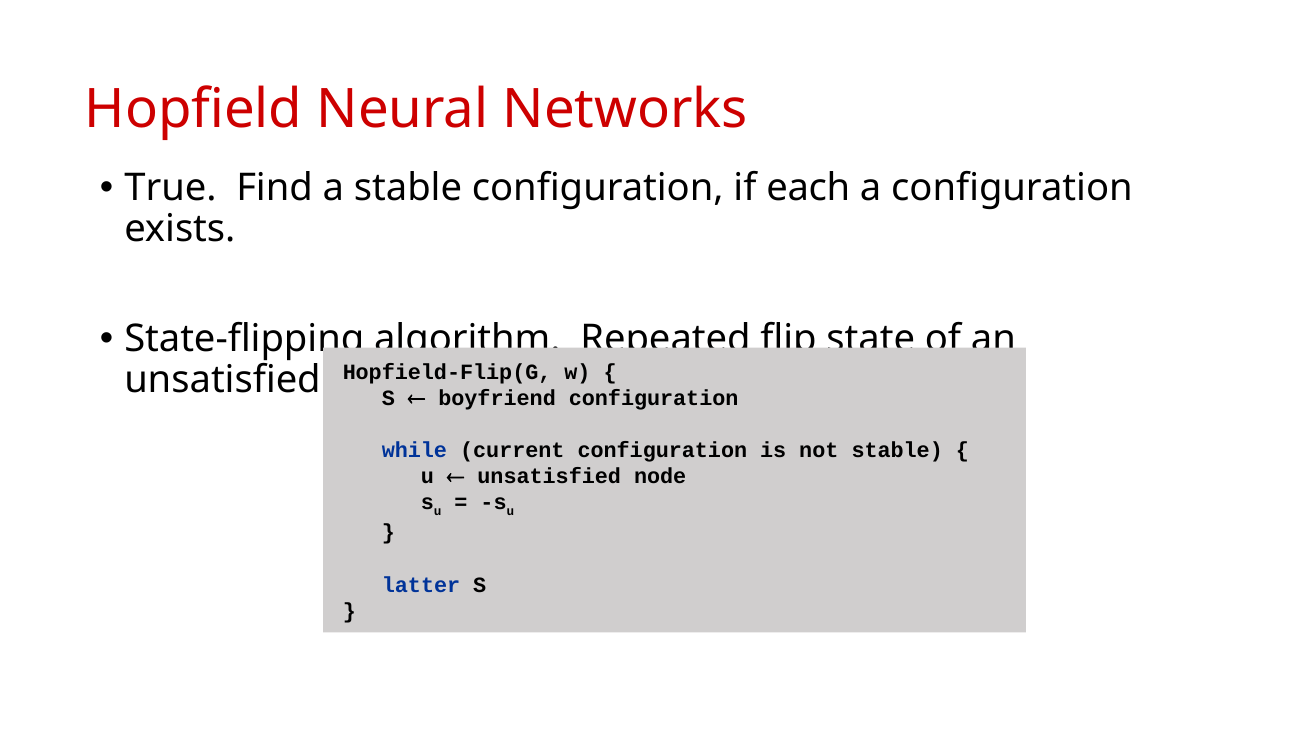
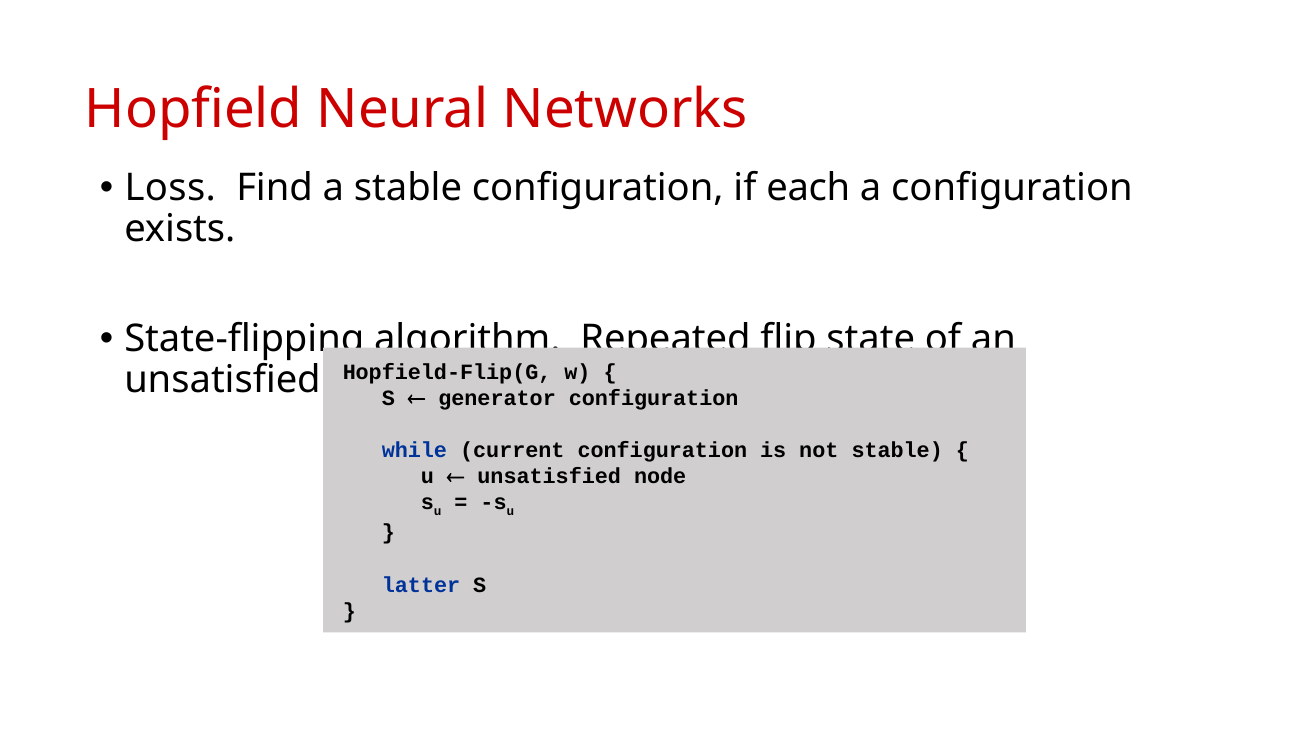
True: True -> Loss (170, 188)
boyfriend: boyfriend -> generator (497, 398)
